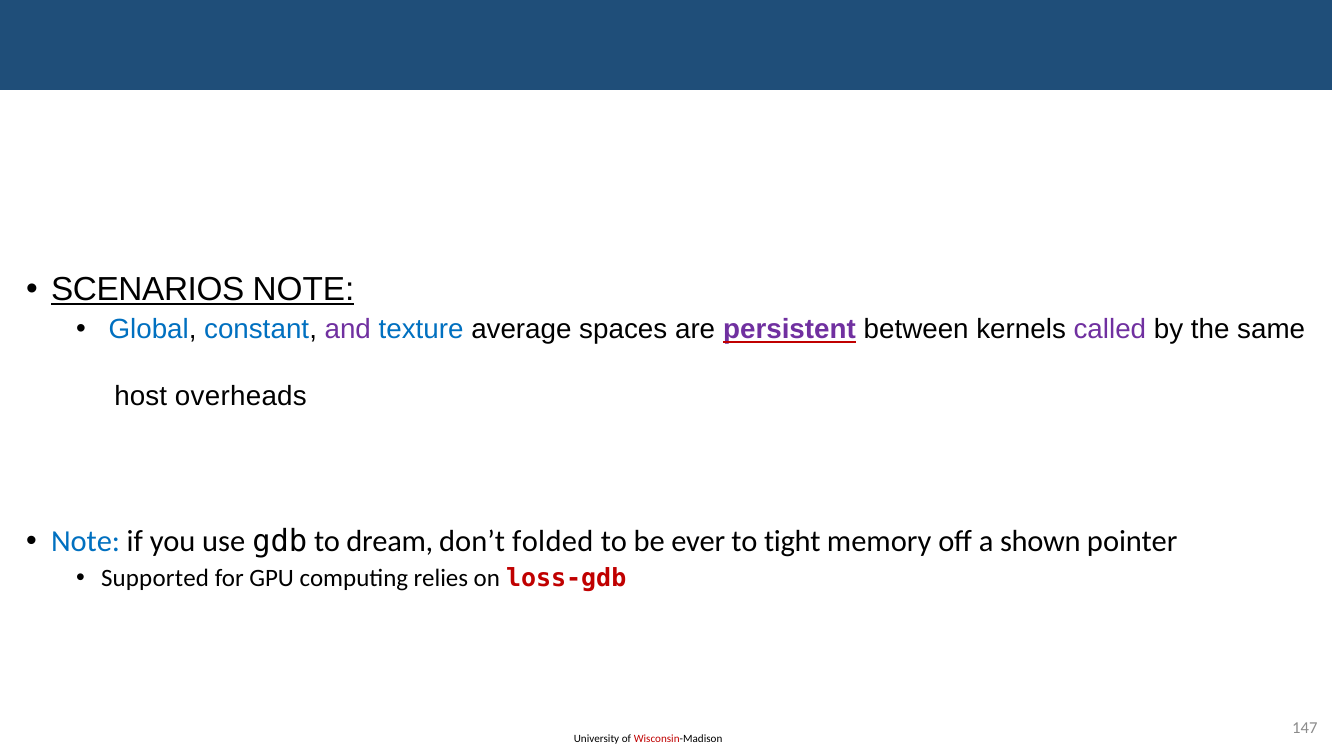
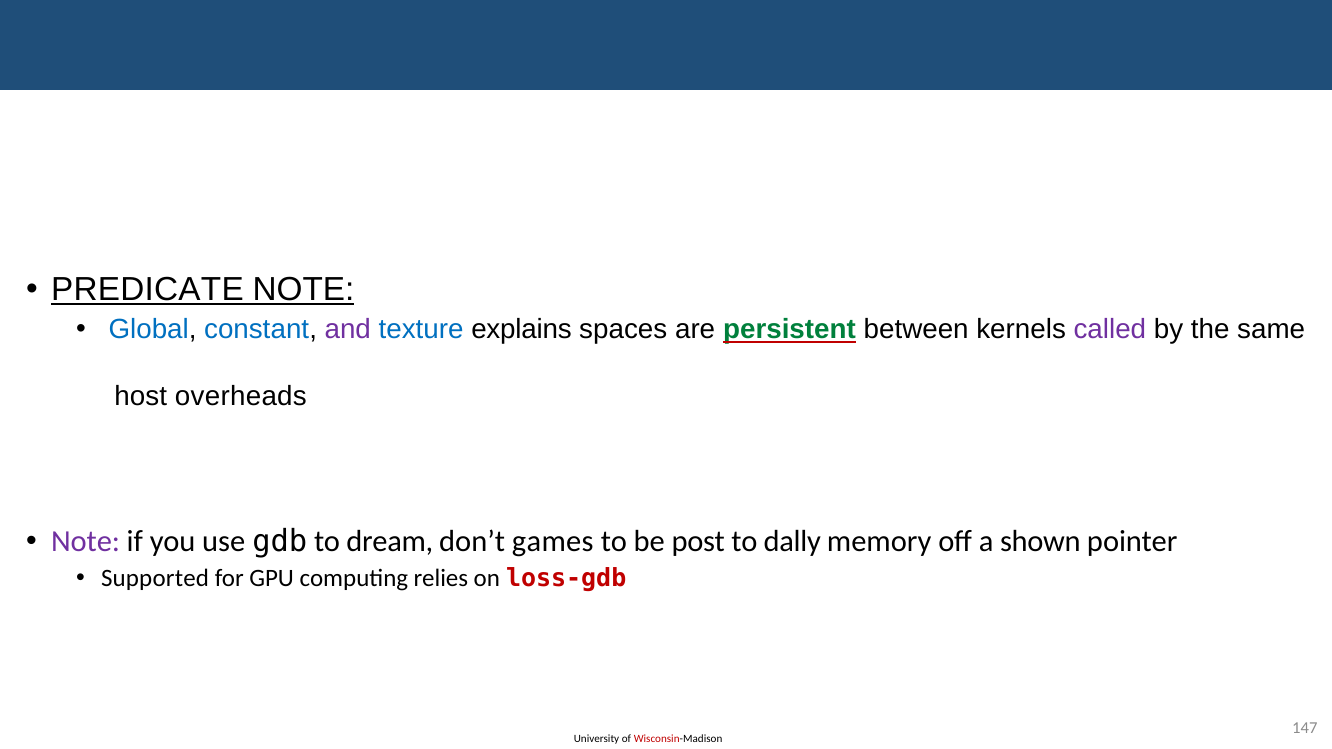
SCENARIOS: SCENARIOS -> PREDICATE (147, 290)
average: average -> explains (521, 330)
persistent colour: purple -> green (789, 330)
Note colour: blue -> purple (86, 542)
folded: folded -> games (553, 542)
ever: ever -> post (698, 542)
tight: tight -> dally (792, 542)
